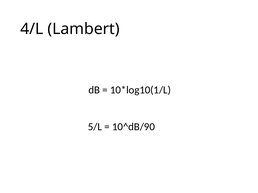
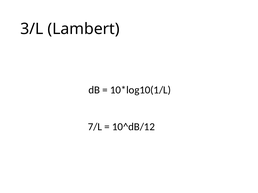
4/L: 4/L -> 3/L (32, 29)
5/L: 5/L -> 7/L (95, 127)
10^dB/90: 10^dB/90 -> 10^dB/12 (133, 127)
